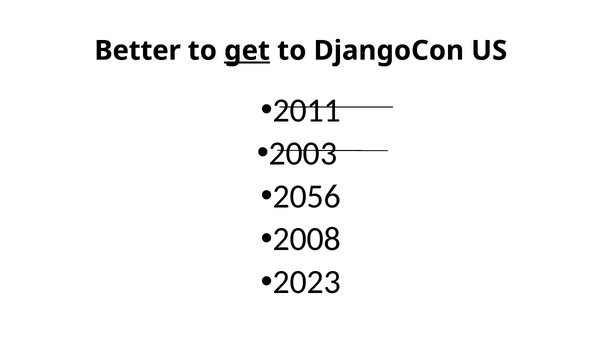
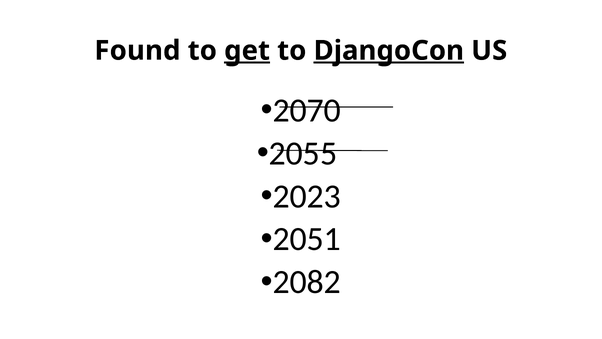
Better: Better -> Found (137, 51)
DjangoCon underline: none -> present (389, 51)
2011: 2011 -> 2070 (307, 110)
2003: 2003 -> 2055 (303, 153)
2056: 2056 -> 2023 (307, 196)
2008: 2008 -> 2051 (307, 239)
2023: 2023 -> 2082 (307, 282)
